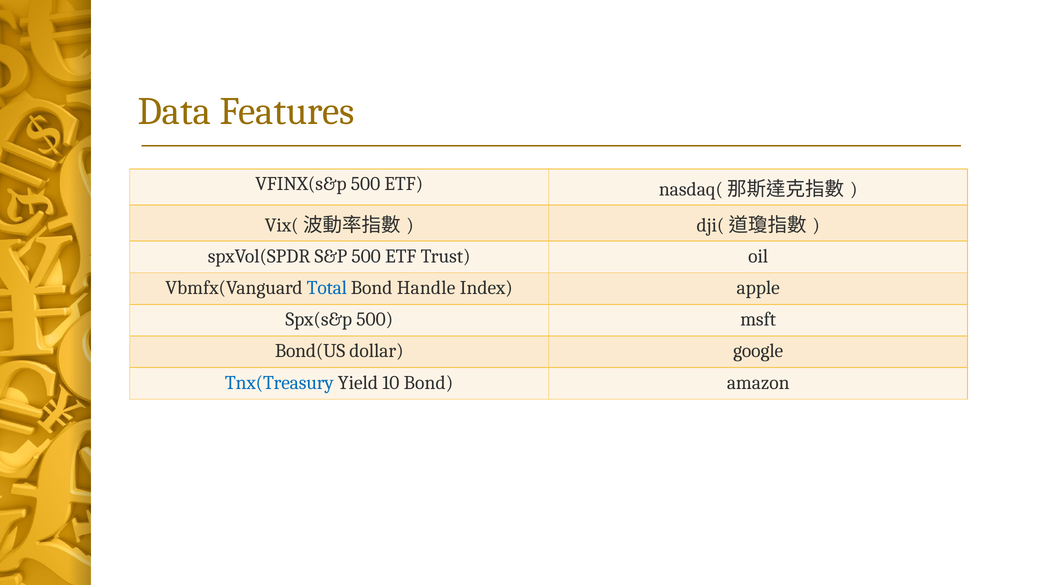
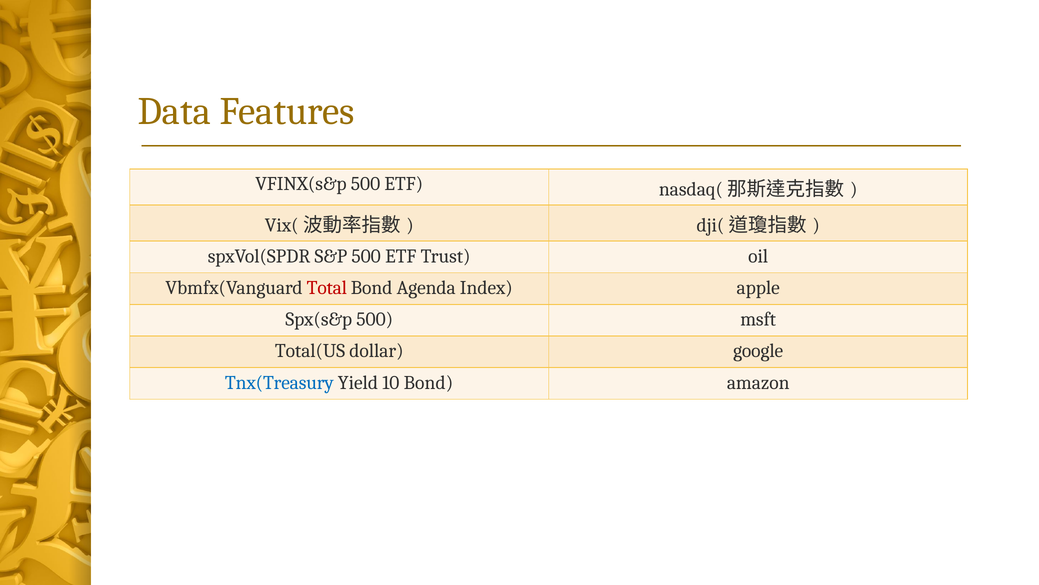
Total colour: blue -> red (327, 288)
Handle: Handle -> Agenda (426, 288)
Bond(US: Bond(US -> Total(US (310, 351)
